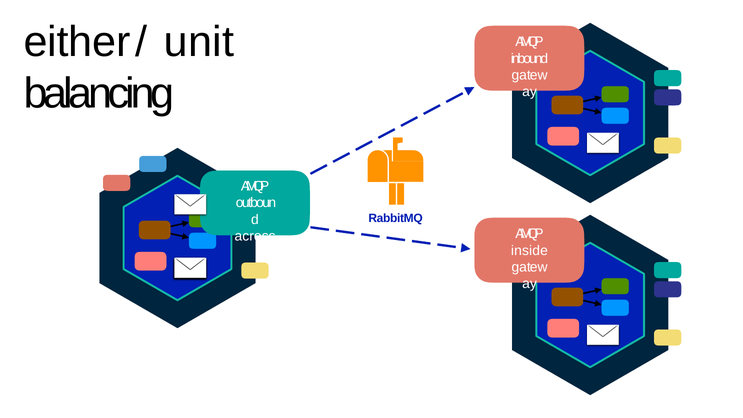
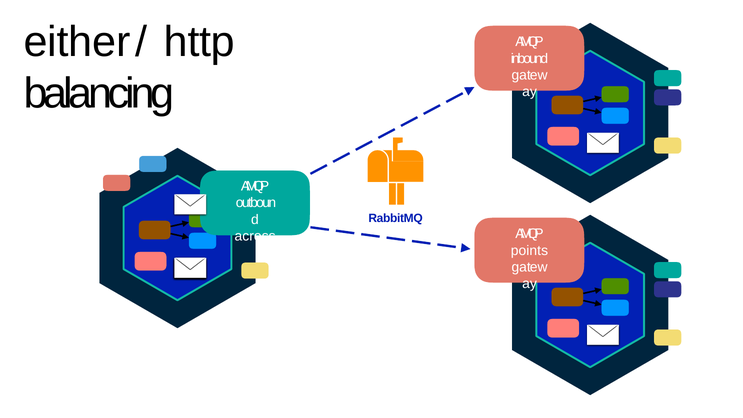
unit: unit -> http (199, 42)
inside: inside -> points (529, 250)
